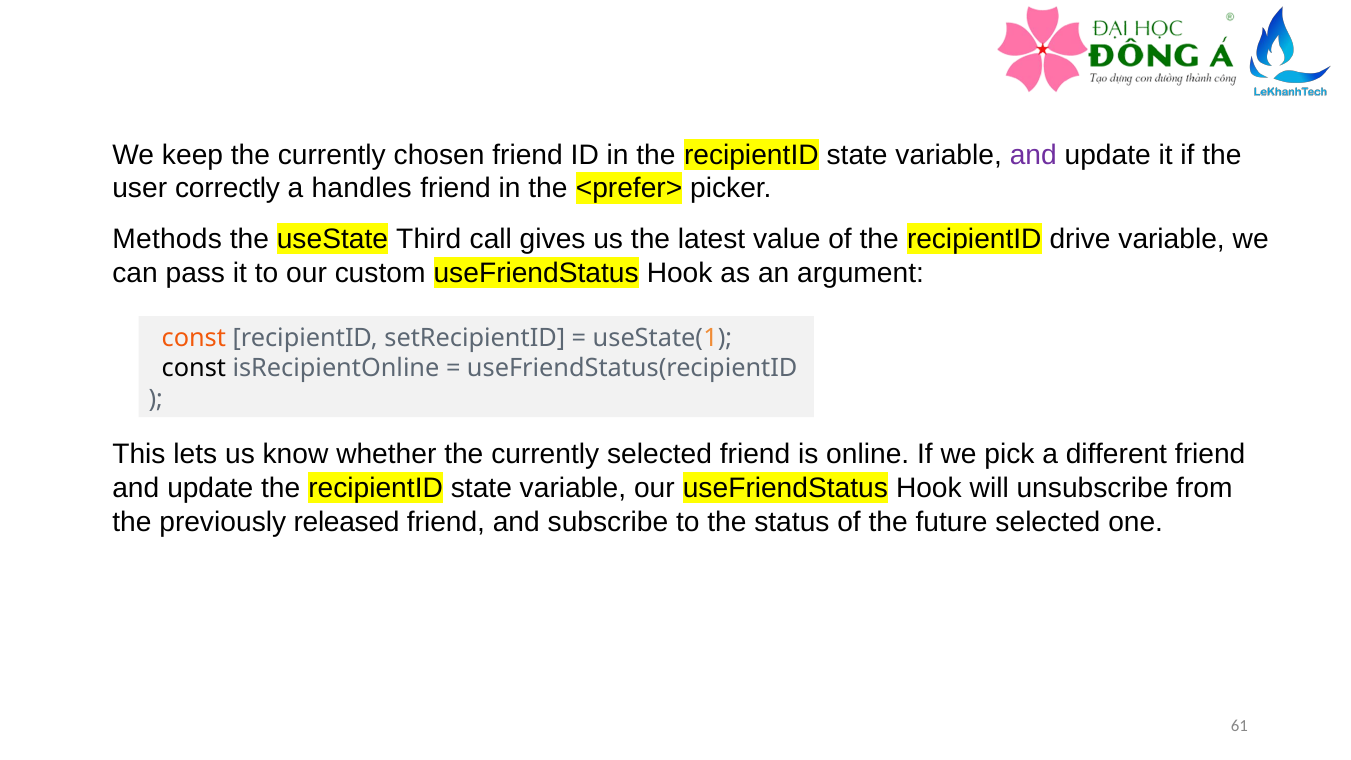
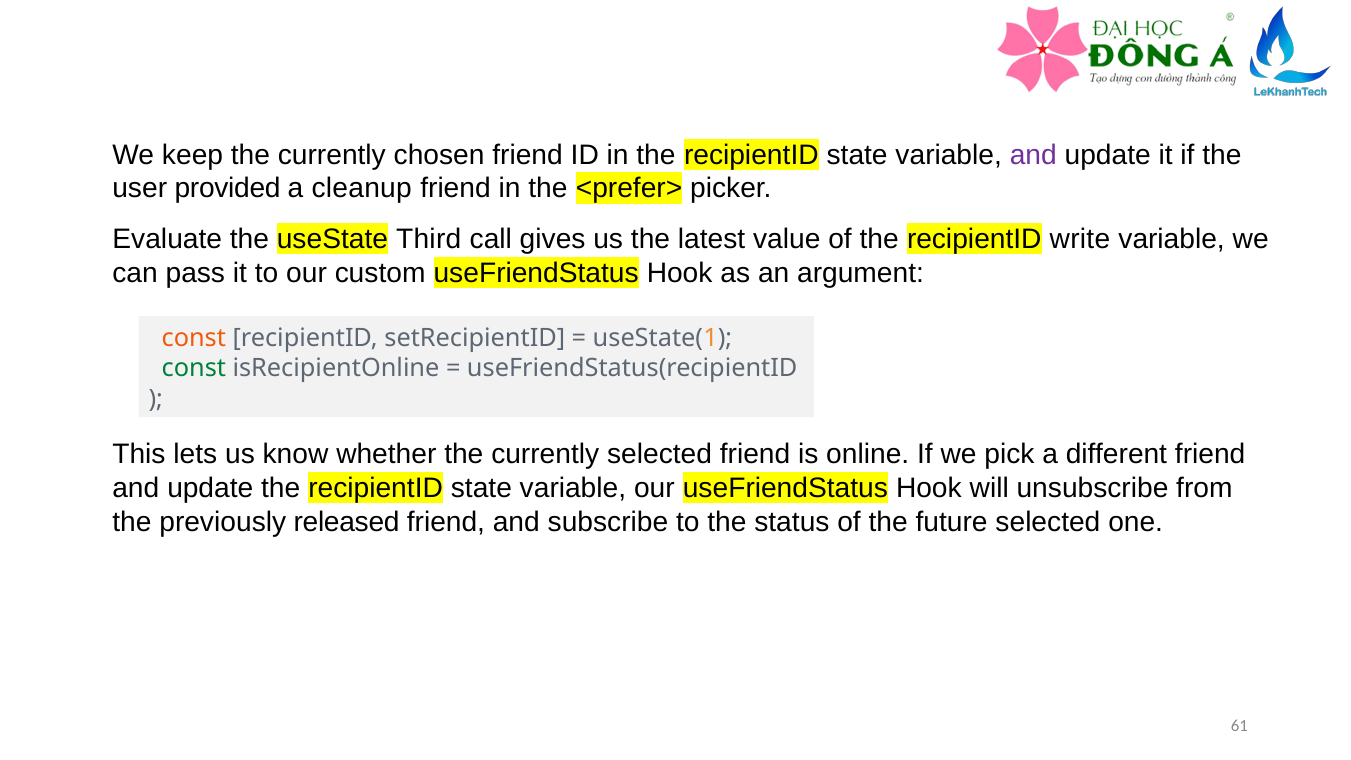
correctly: correctly -> provided (228, 189)
handles: handles -> cleanup (362, 189)
Methods: Methods -> Evaluate (167, 239)
drive: drive -> write (1080, 239)
const colour: black -> green (194, 368)
